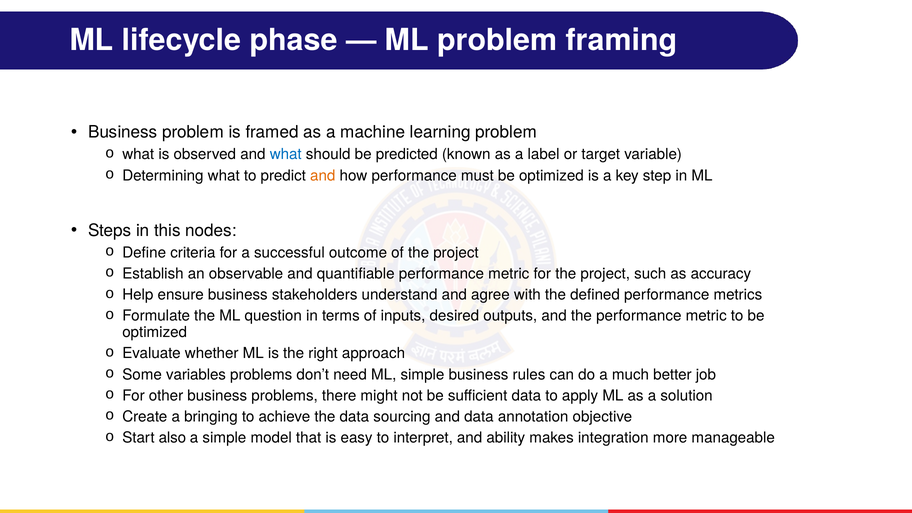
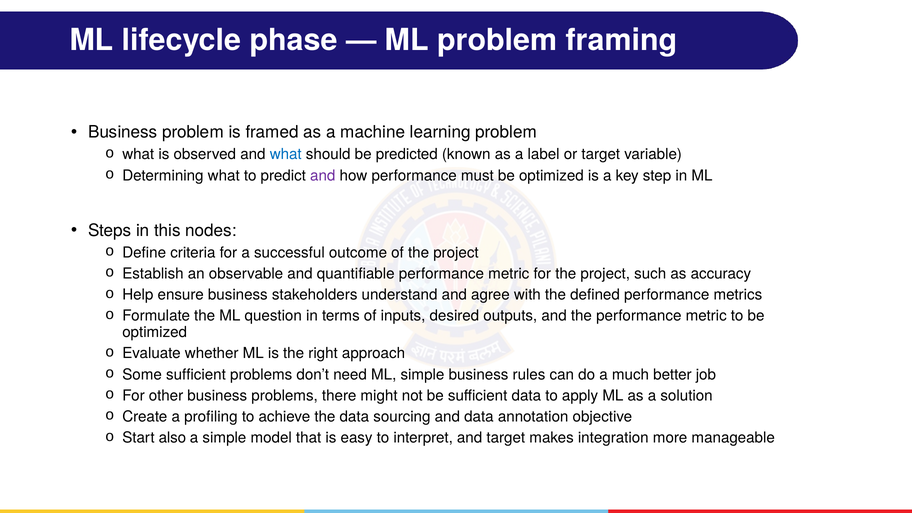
and colour: orange -> purple (323, 176)
Some variables: variables -> sufficient (196, 375)
bringing: bringing -> profiling (211, 417)
and ability: ability -> target (506, 438)
